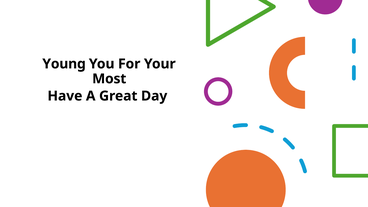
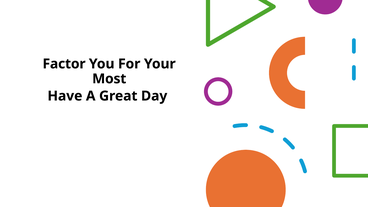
Young: Young -> Factor (64, 64)
